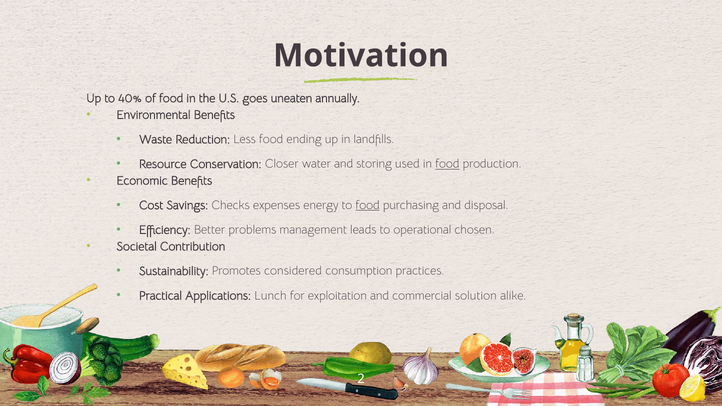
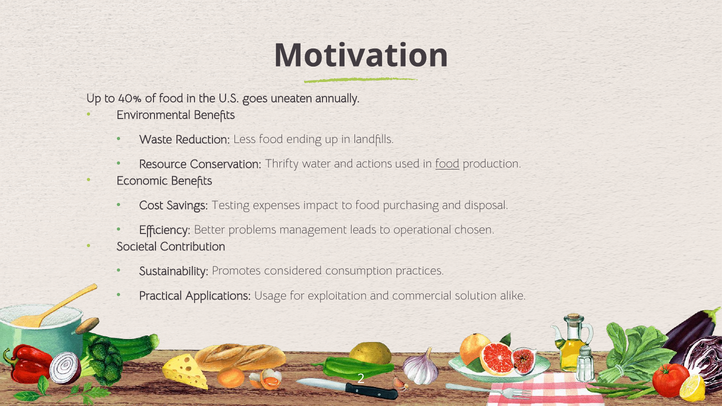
Closer: Closer -> Thrifty (282, 164)
storing: storing -> actions (374, 164)
Checks: Checks -> Testing (231, 205)
energy: energy -> impact (321, 205)
food underline: present -> none (368, 205)
Lunch: Lunch -> Usage (270, 296)
